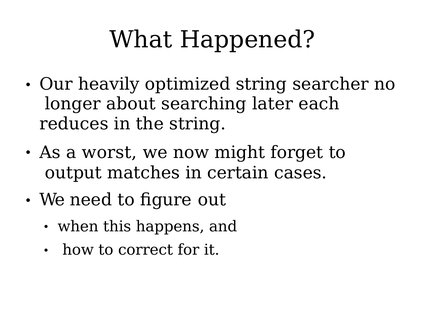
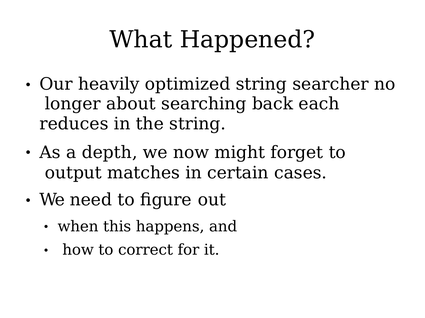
later: later -> back (273, 104)
worst: worst -> depth (110, 153)
